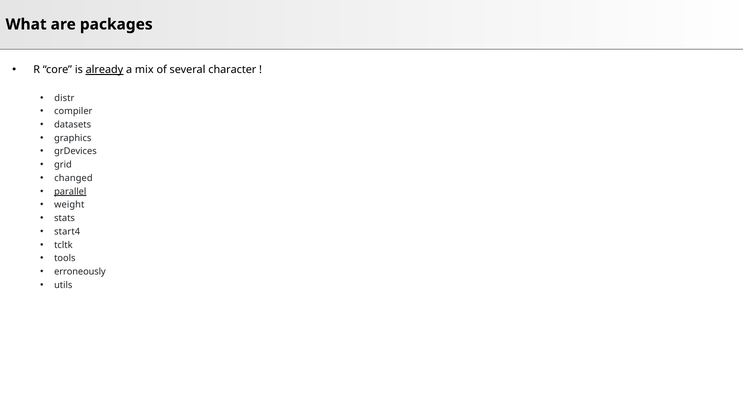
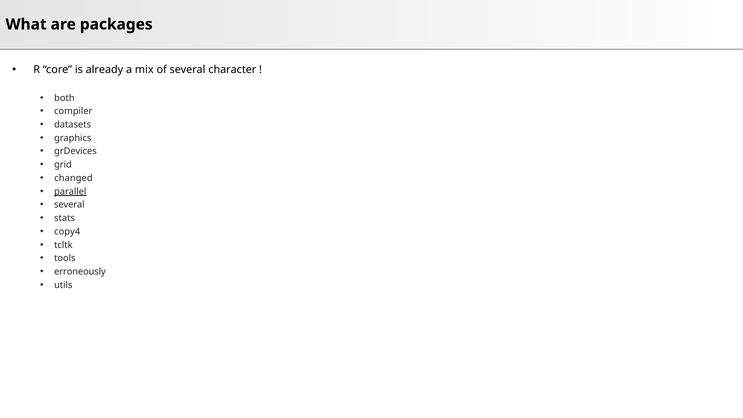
already underline: present -> none (104, 70)
distr: distr -> both (64, 98)
weight: weight -> several (69, 205)
start4: start4 -> copy4 (67, 232)
